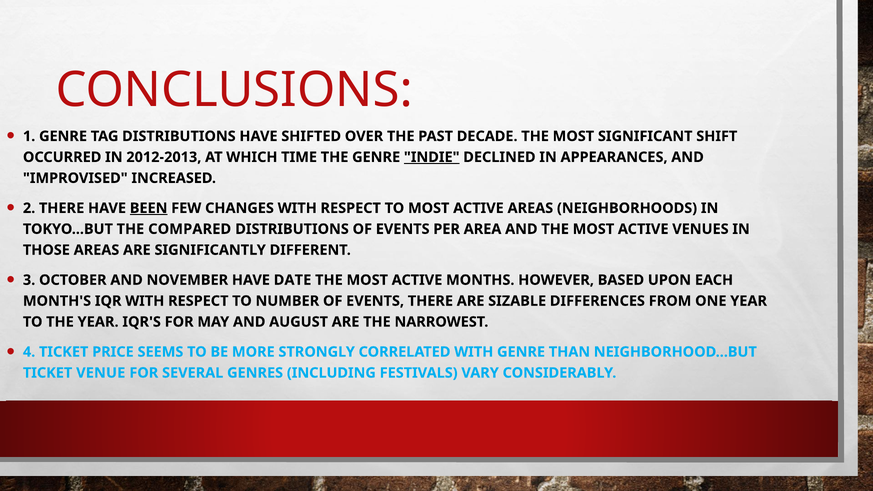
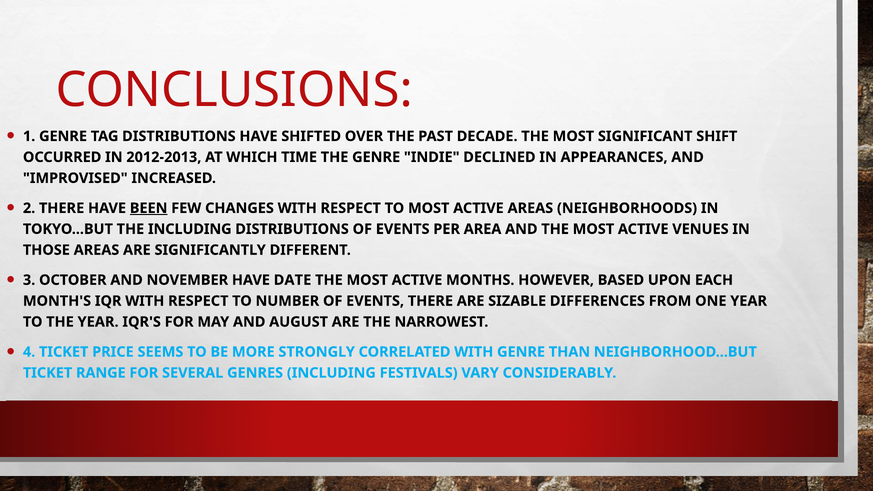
INDIE underline: present -> none (432, 157)
THE COMPARED: COMPARED -> INCLUDING (190, 229)
VENUE: VENUE -> RANGE (101, 373)
